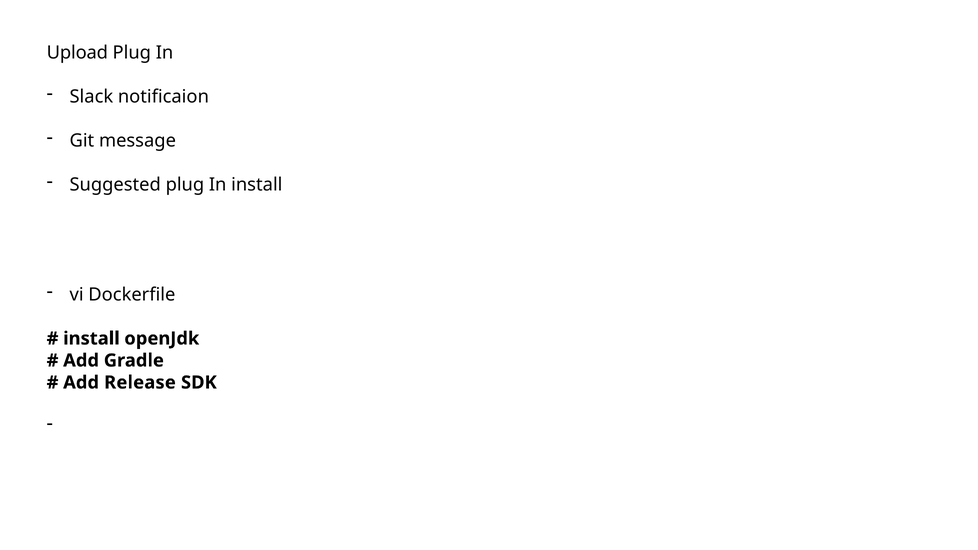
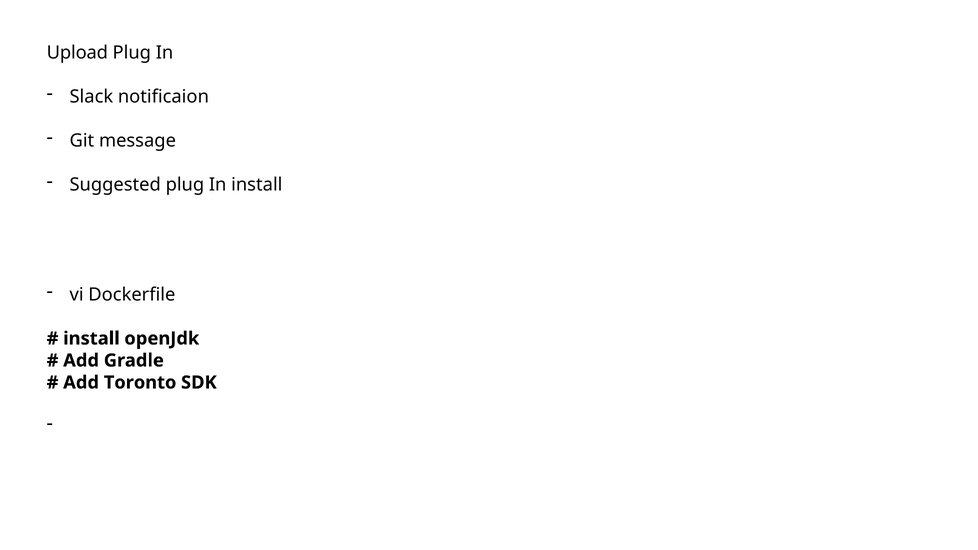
Release: Release -> Toronto (140, 383)
